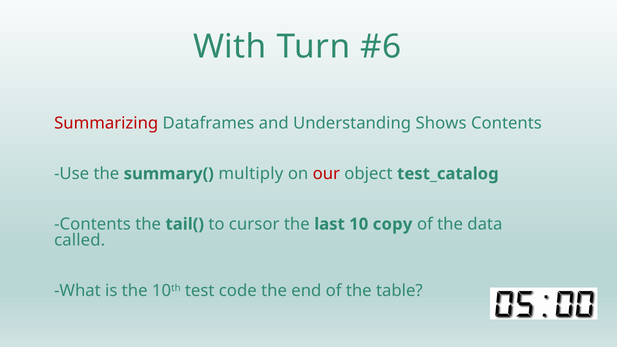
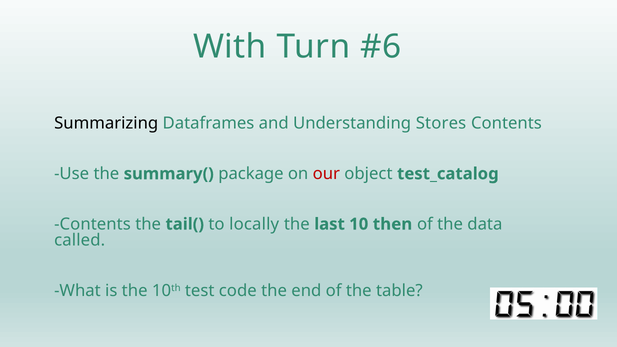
Summarizing colour: red -> black (106, 123)
Shows: Shows -> Stores (441, 123)
multiply: multiply -> package (251, 174)
cursor: cursor -> locally (254, 224)
copy: copy -> then (393, 224)
